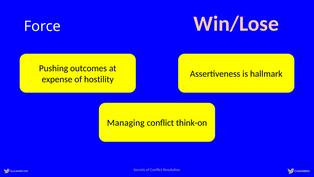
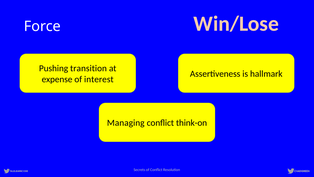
outcomes: outcomes -> transition (89, 68)
hostility: hostility -> interest (99, 79)
